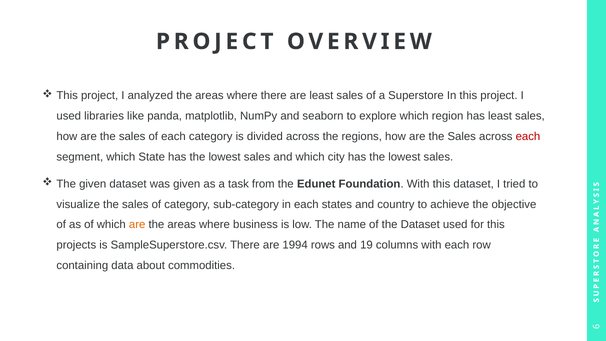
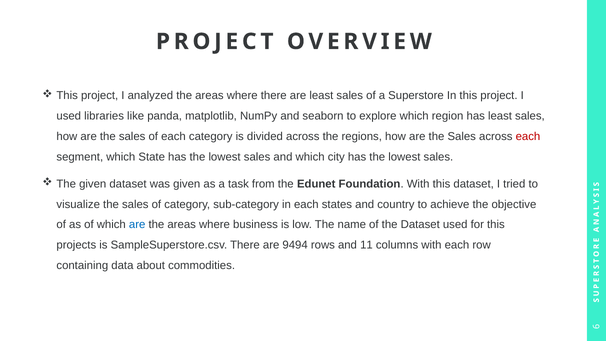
are colour: orange -> blue (137, 225)
1994: 1994 -> 9494 (295, 245)
19: 19 -> 11 (366, 245)
